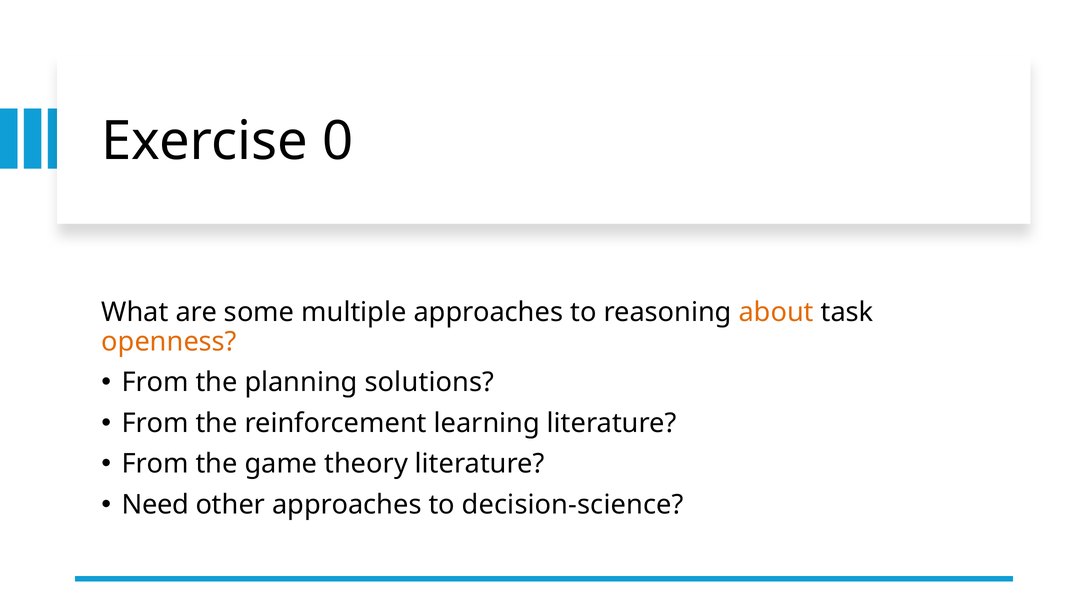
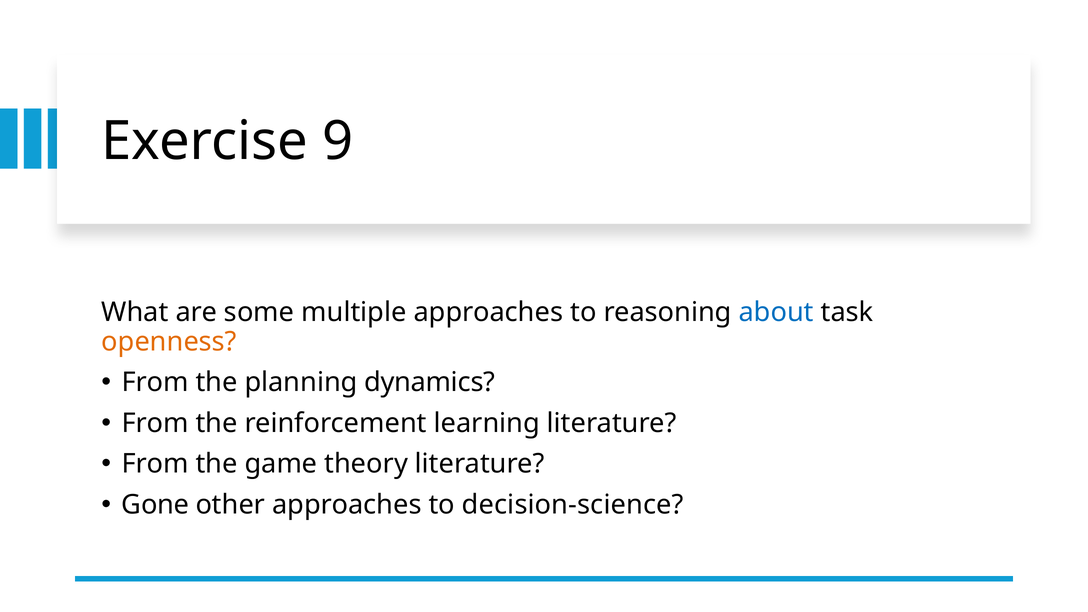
0: 0 -> 9 (338, 141)
about colour: orange -> blue (776, 312)
solutions: solutions -> dynamics (430, 383)
Need: Need -> Gone (155, 505)
